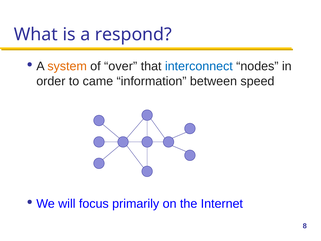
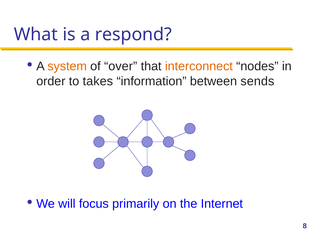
interconnect colour: blue -> orange (199, 66)
came: came -> takes (98, 81)
speed: speed -> sends (257, 81)
